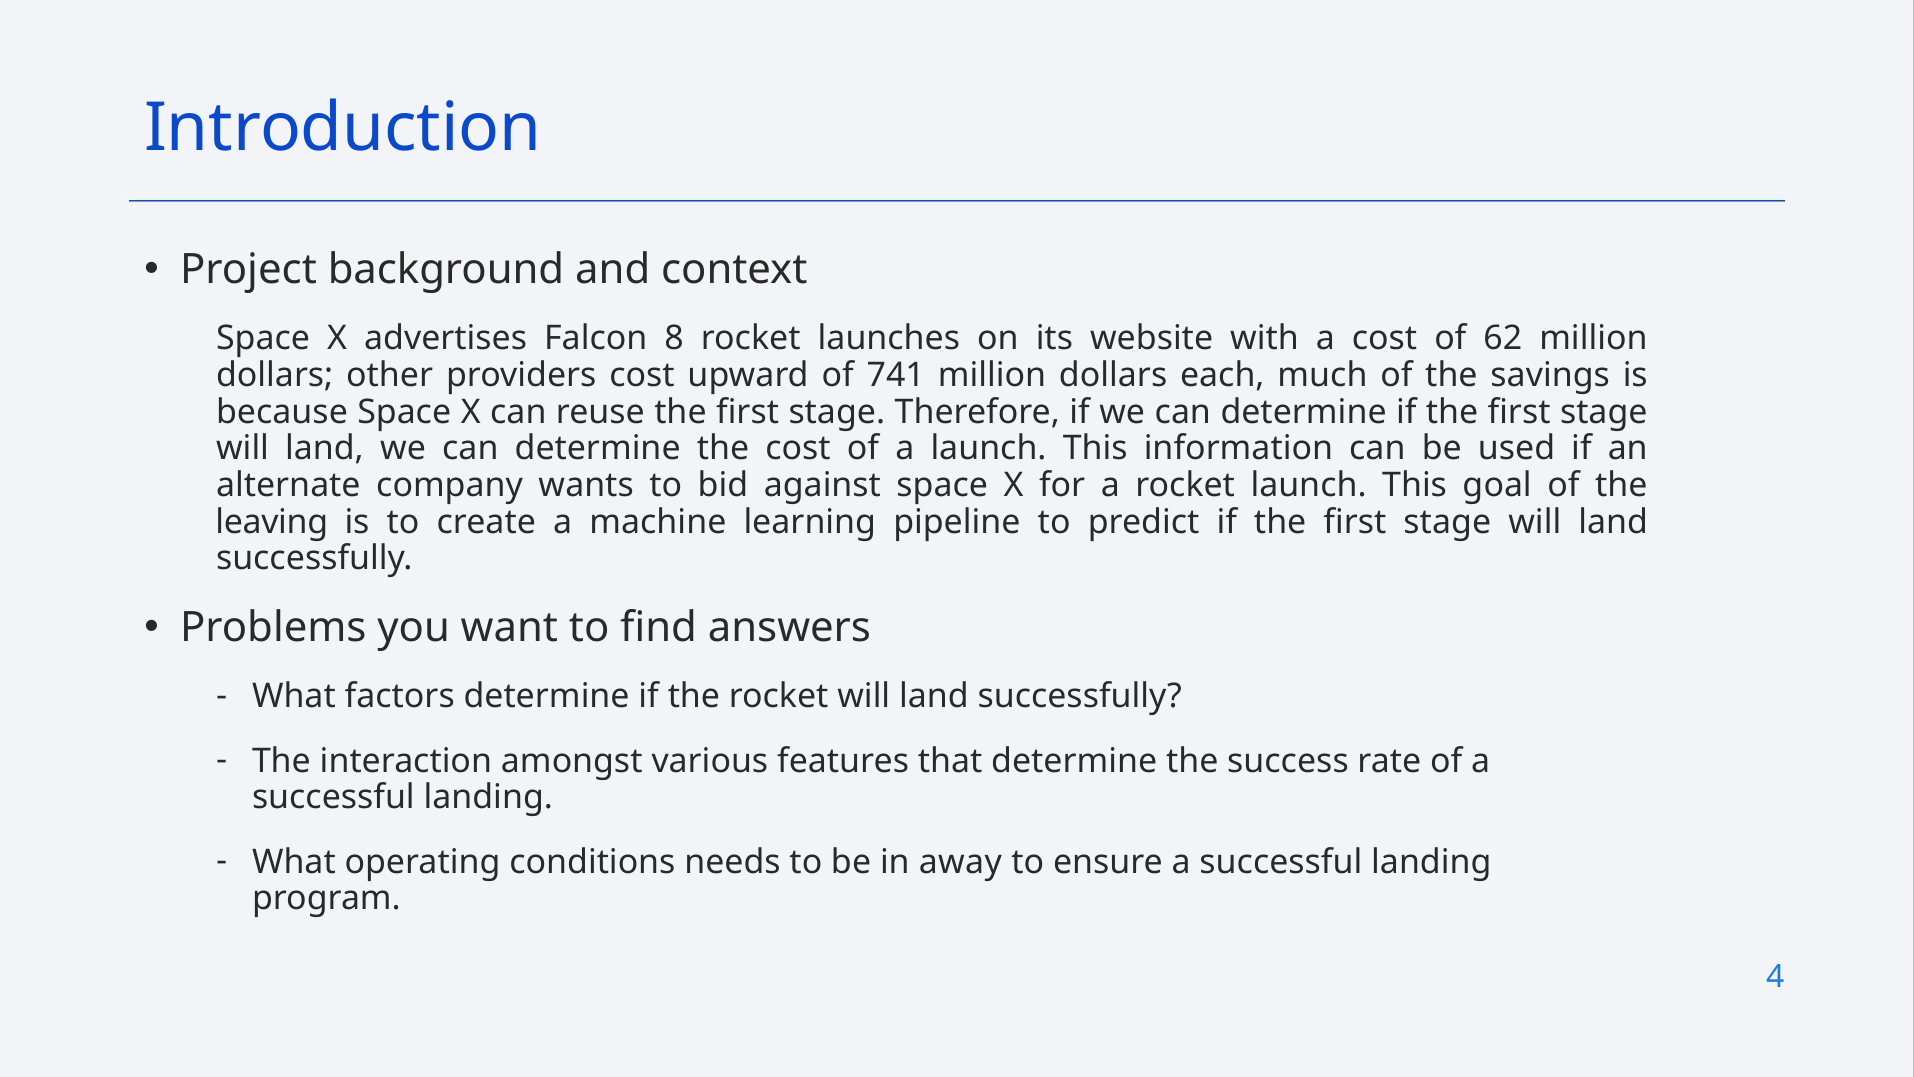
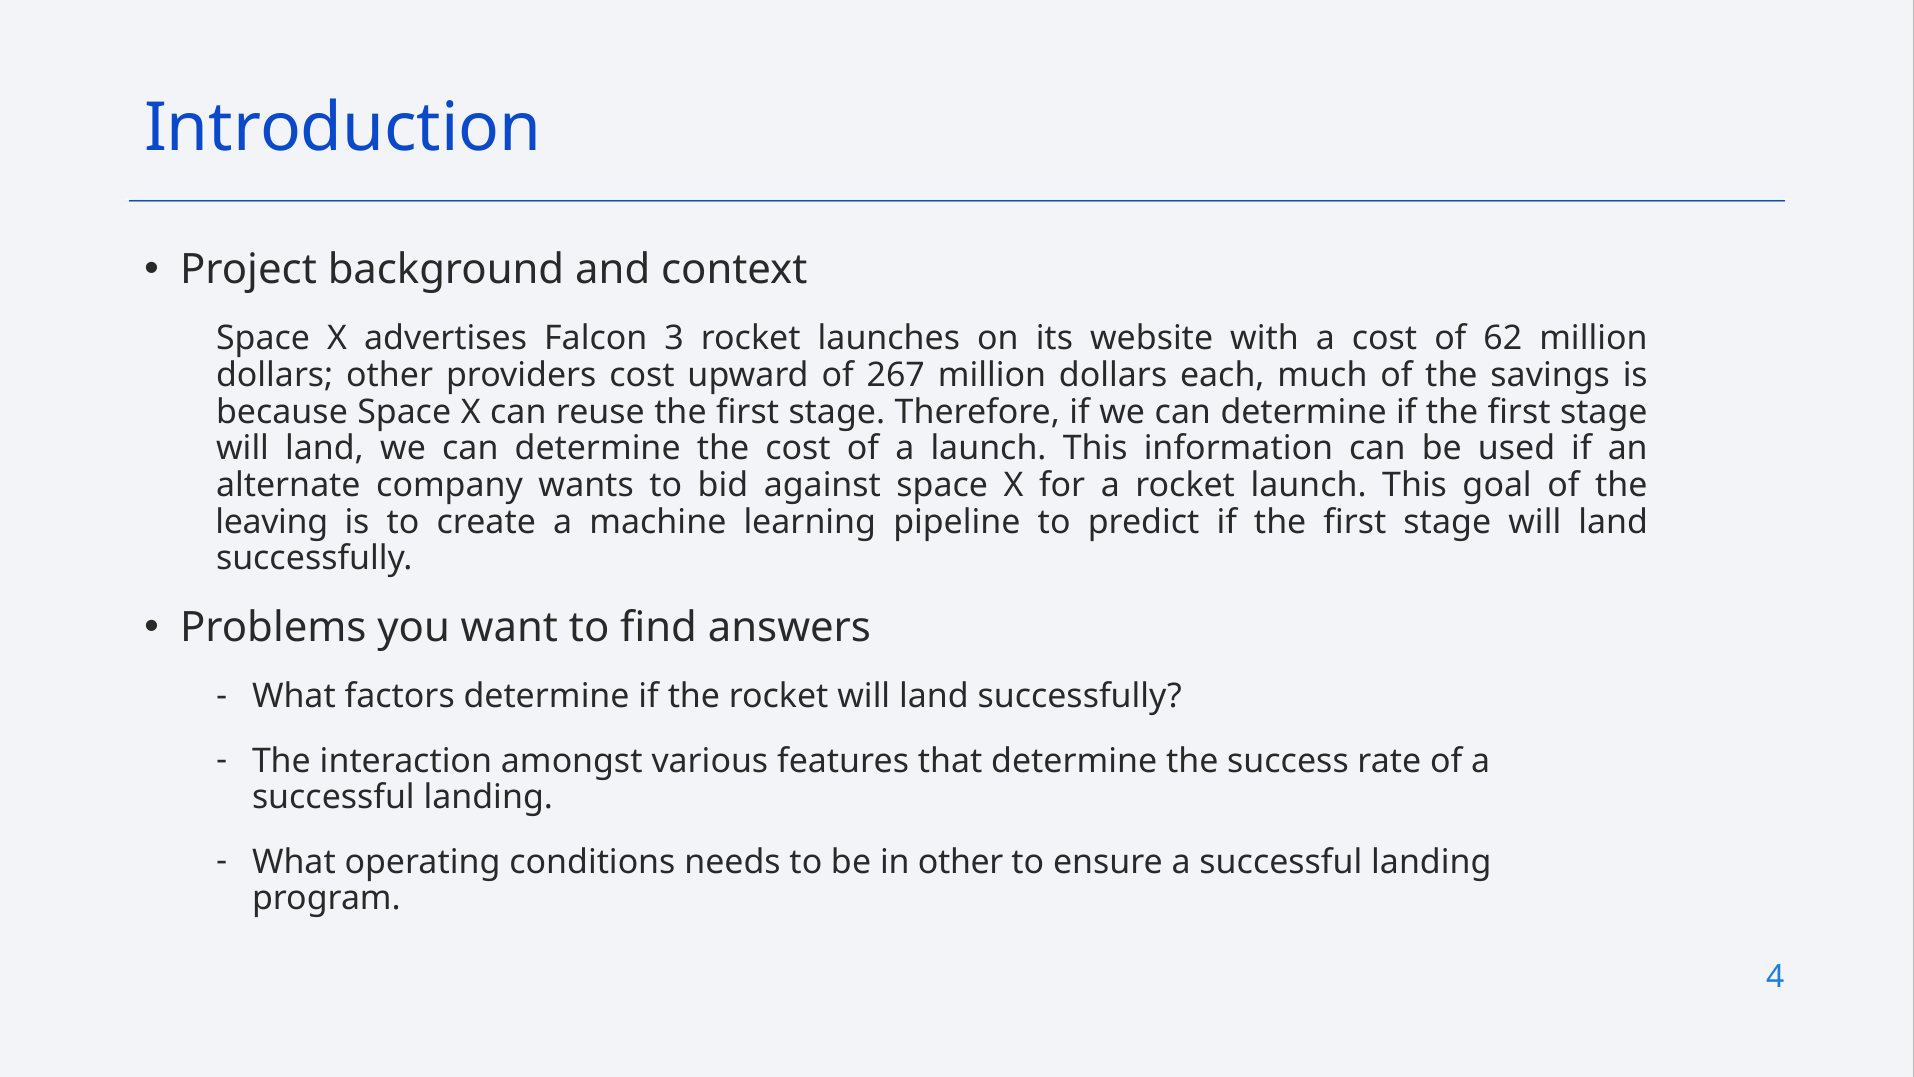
8: 8 -> 3 (674, 339)
741: 741 -> 267 (896, 375)
in away: away -> other (961, 862)
